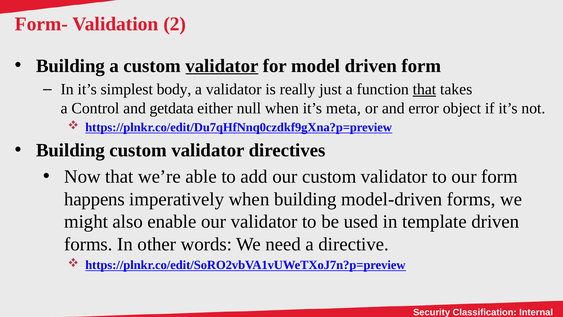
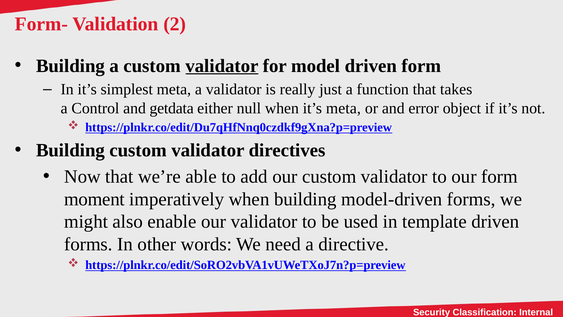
simplest body: body -> meta (174, 89)
that underline: present -> none (424, 89)
happens: happens -> moment (94, 199)
